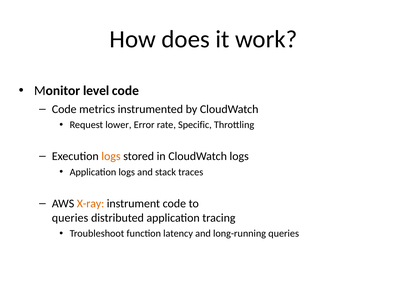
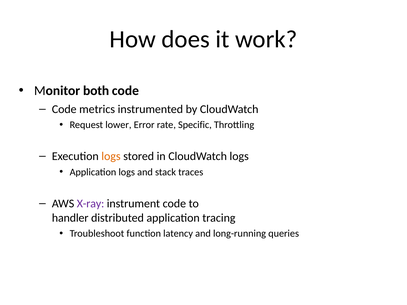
level: level -> both (96, 91)
X-ray colour: orange -> purple (91, 204)
queries: queries -> handler (70, 218)
